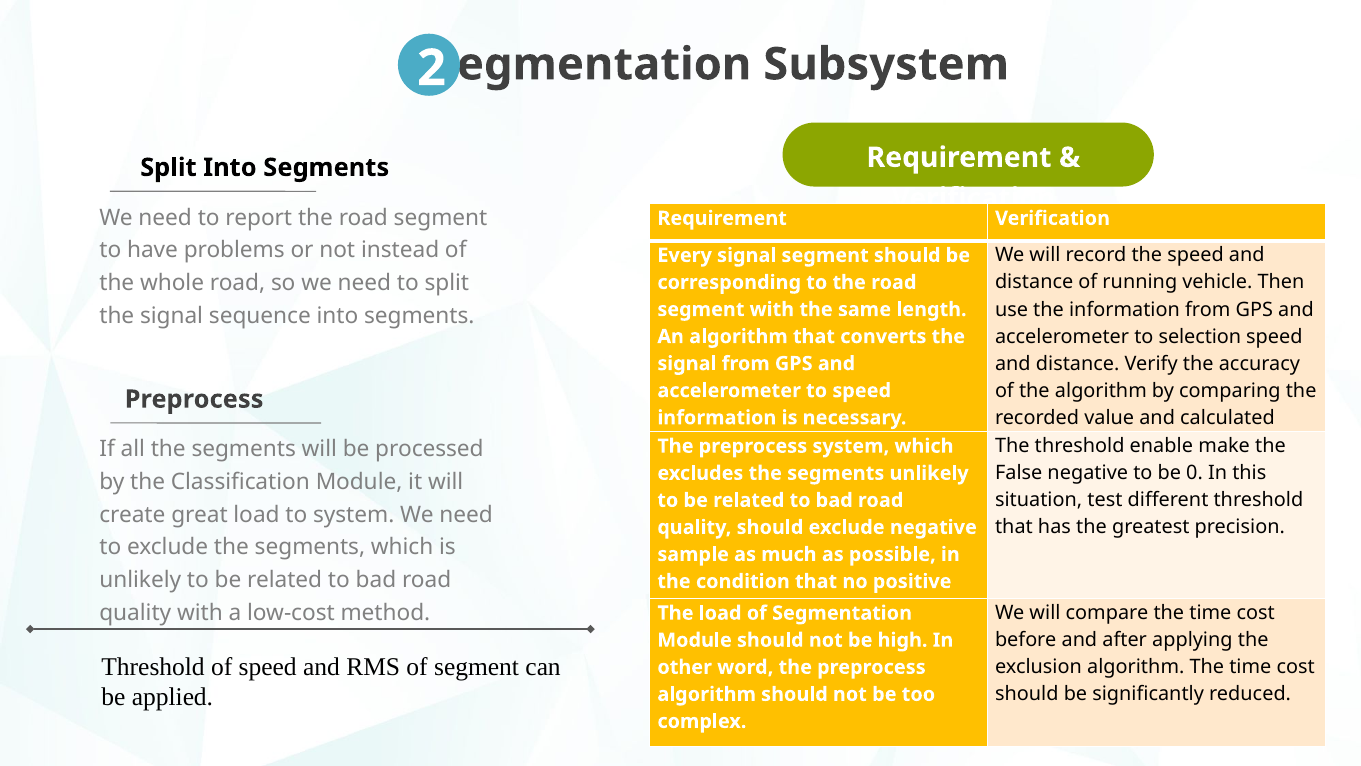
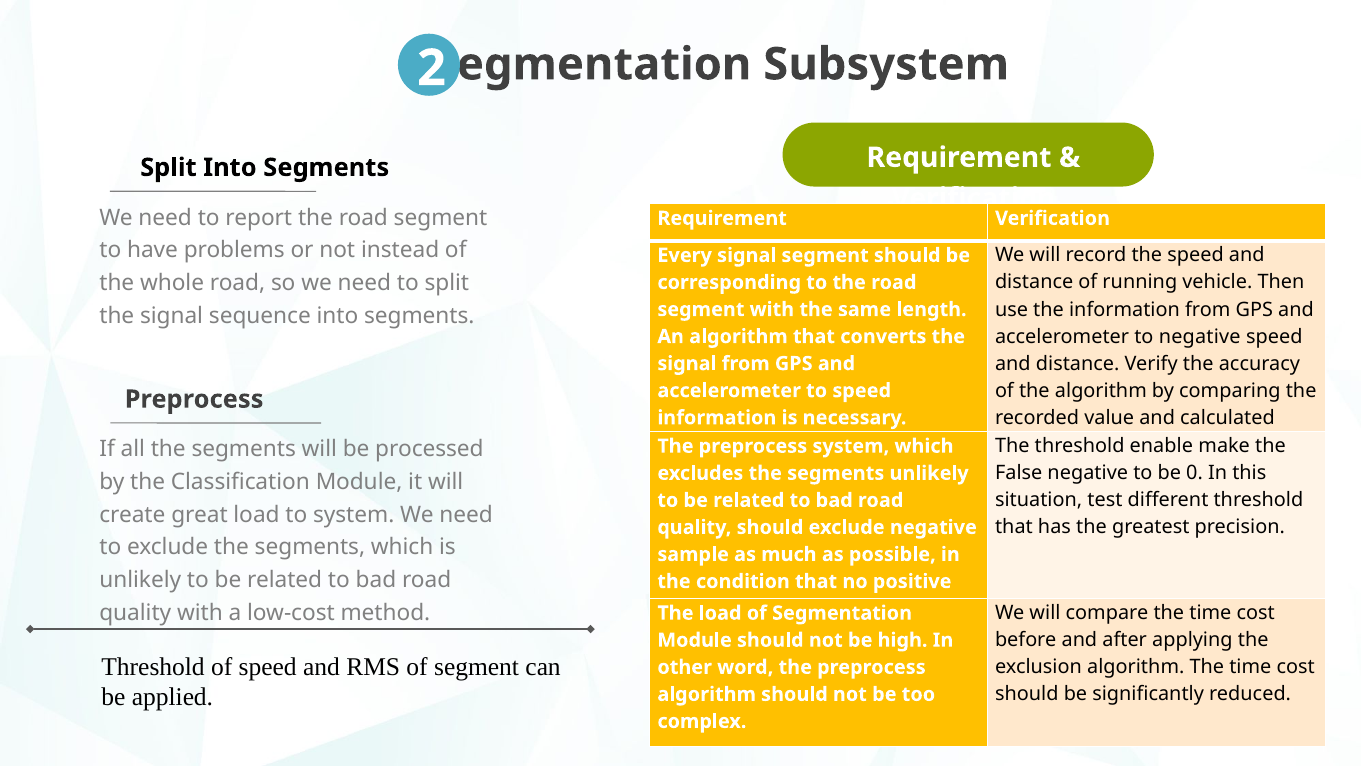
to selection: selection -> negative (1200, 336)
